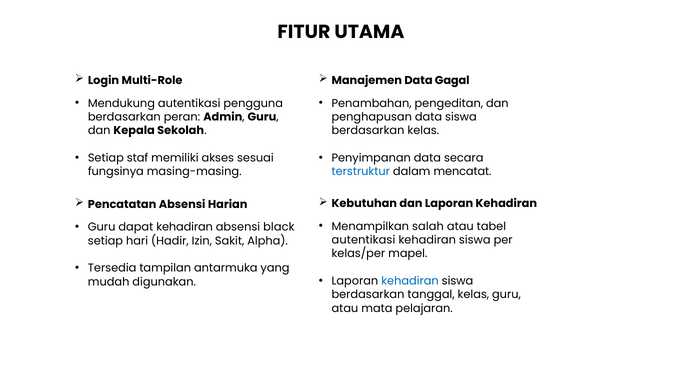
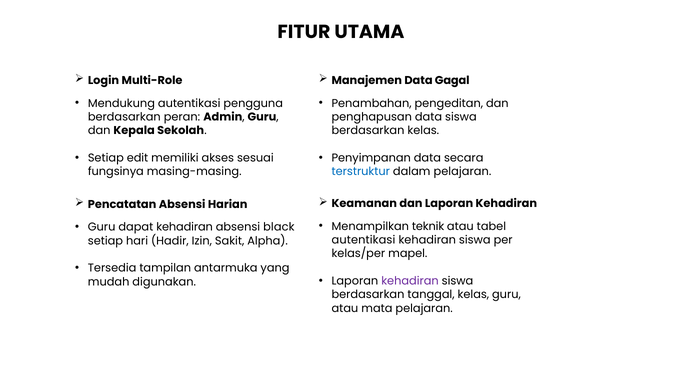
staf: staf -> edit (138, 158)
dalam mencatat: mencatat -> pelajaran (462, 171)
Kebutuhan: Kebutuhan -> Keamanan (364, 203)
salah: salah -> teknik (428, 226)
kehadiran colour: blue -> purple (410, 281)
